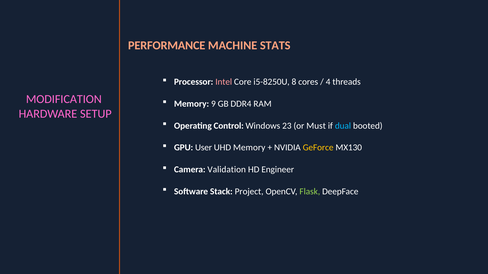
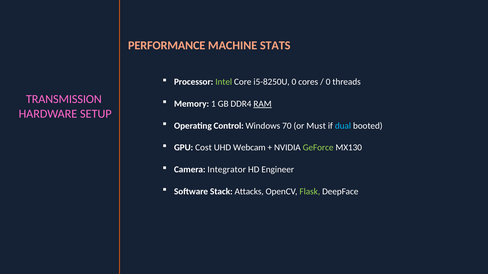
Intel colour: pink -> light green (224, 82)
i5-8250U 8: 8 -> 0 (294, 82)
4: 4 -> 0 (328, 82)
MODIFICATION: MODIFICATION -> TRANSMISSION (64, 99)
9: 9 -> 1 (213, 104)
RAM underline: none -> present (263, 104)
23: 23 -> 70 (287, 126)
User: User -> Cost (203, 148)
UHD Memory: Memory -> Webcam (249, 148)
GeForce colour: yellow -> light green (318, 148)
Validation: Validation -> Integrator (227, 170)
Project: Project -> Attacks (249, 192)
